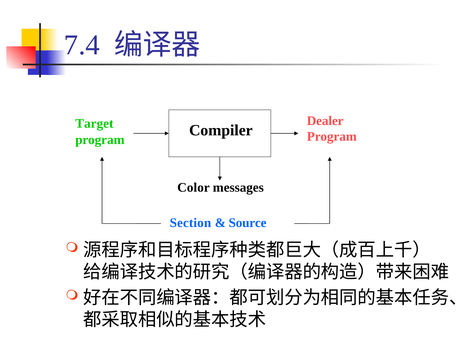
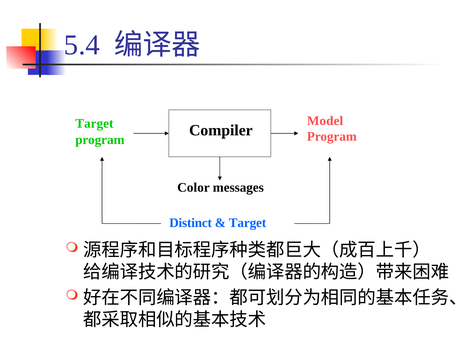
7.4: 7.4 -> 5.4 (82, 45)
Dealer: Dealer -> Model (325, 121)
Section: Section -> Distinct (191, 223)
Source: Source -> Target (248, 223)
